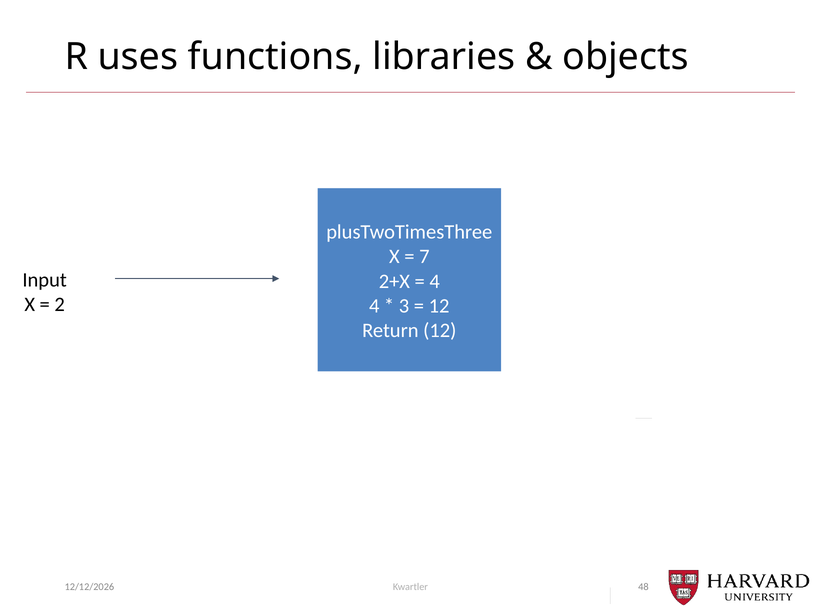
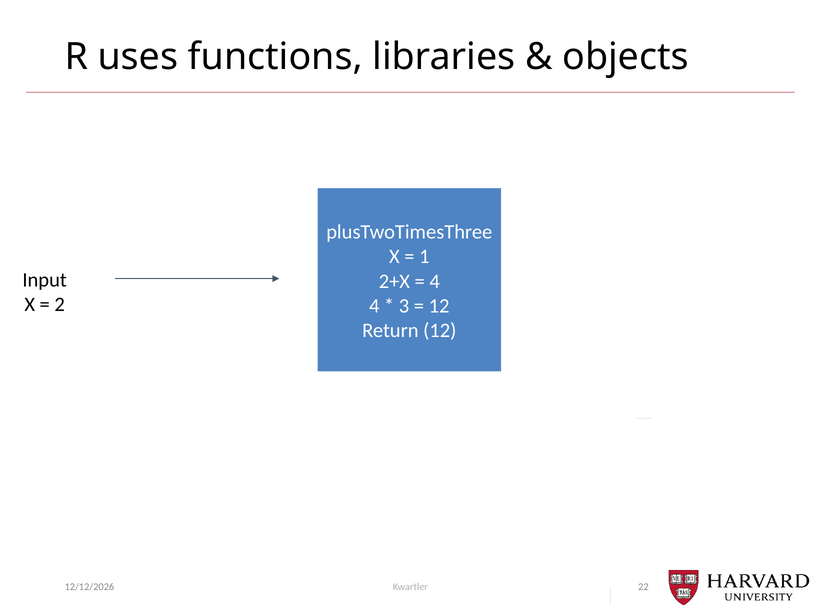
7: 7 -> 1 (424, 257)
48: 48 -> 22 (643, 588)
